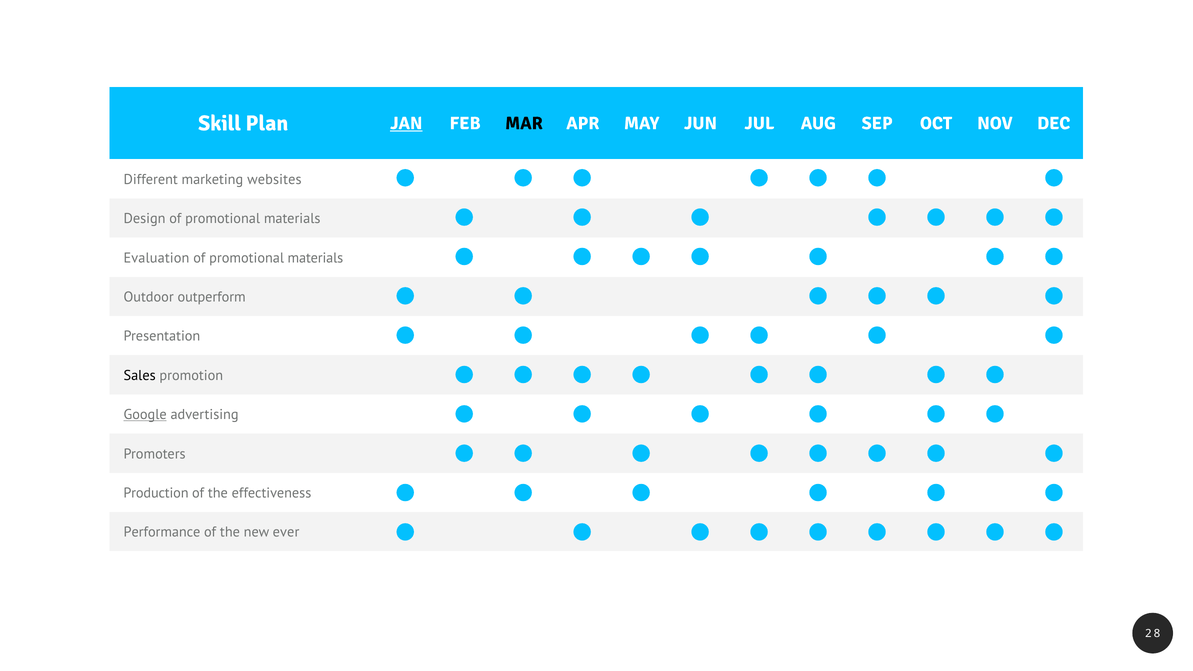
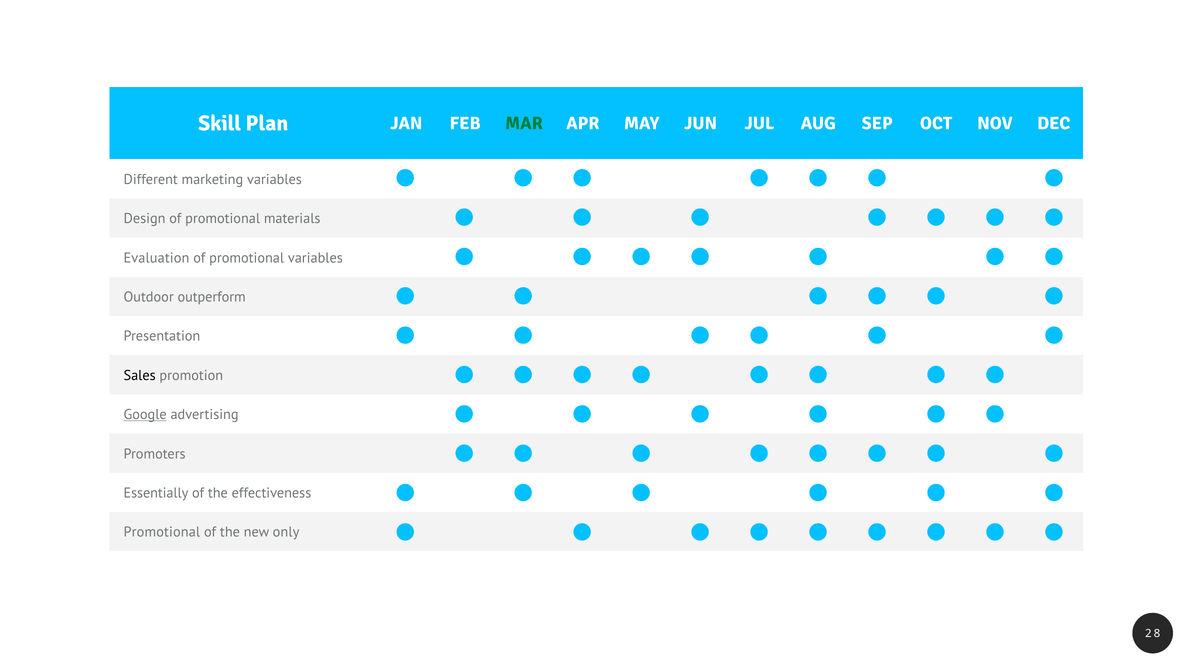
JAN underline: present -> none (406, 123)
MAR colour: black -> green (524, 123)
marketing websites: websites -> variables (274, 179)
materials: materials -> variables (315, 258)
Production: Production -> Essentially (156, 493)
Performance: Performance -> Promotional (162, 532)
ever: ever -> only (286, 532)
